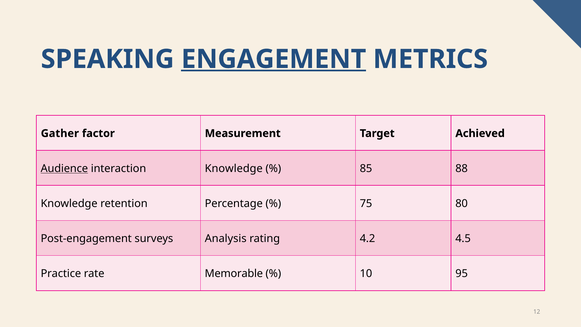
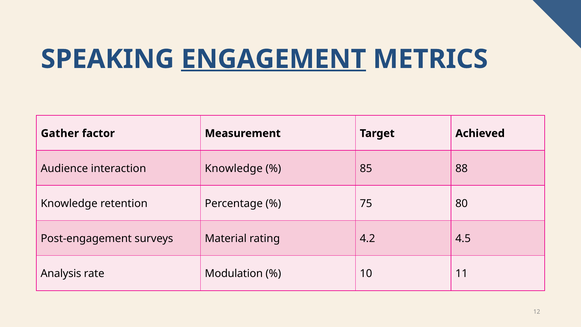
Audience underline: present -> none (64, 168)
Analysis: Analysis -> Material (226, 238)
Practice: Practice -> Analysis (61, 274)
Memorable: Memorable -> Modulation (234, 274)
95: 95 -> 11 (462, 274)
